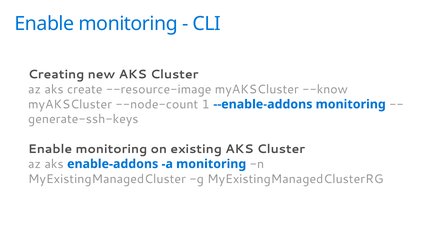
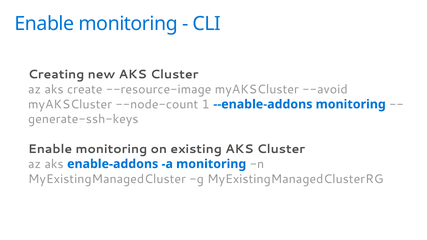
--know: --know -> --avoid (325, 89)
